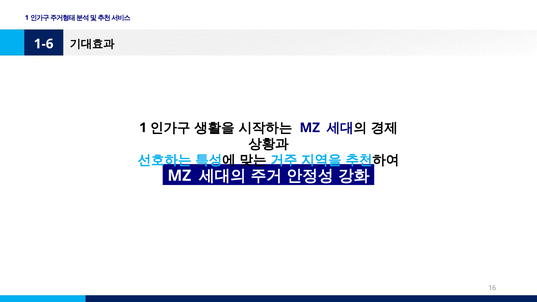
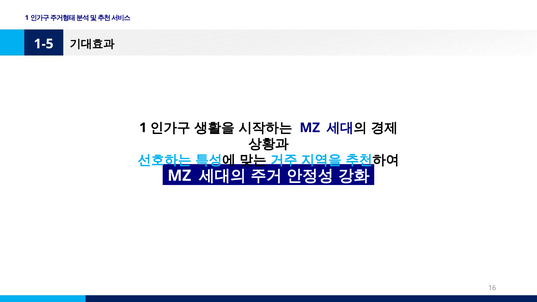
1-6: 1-6 -> 1-5 (44, 44)
